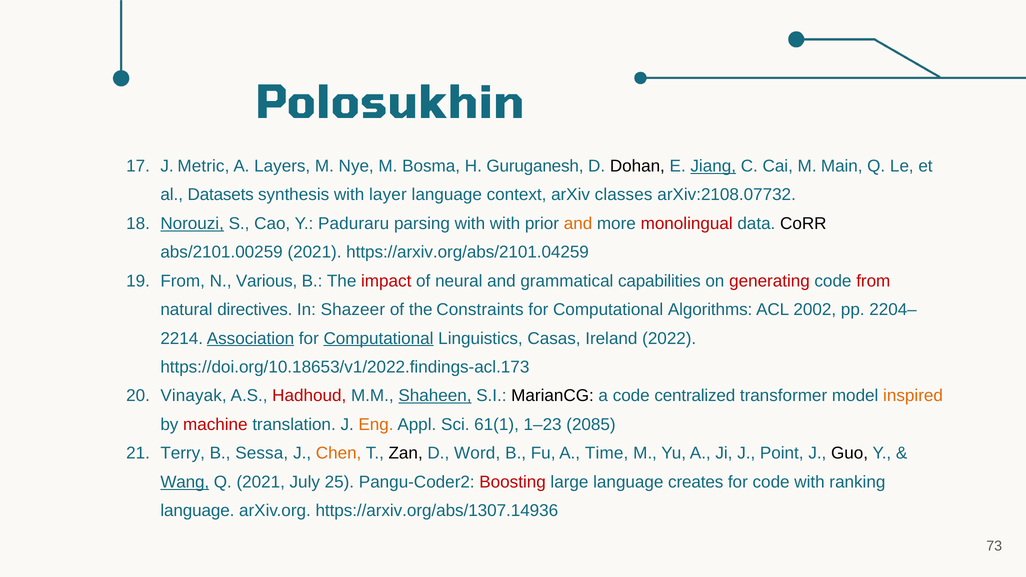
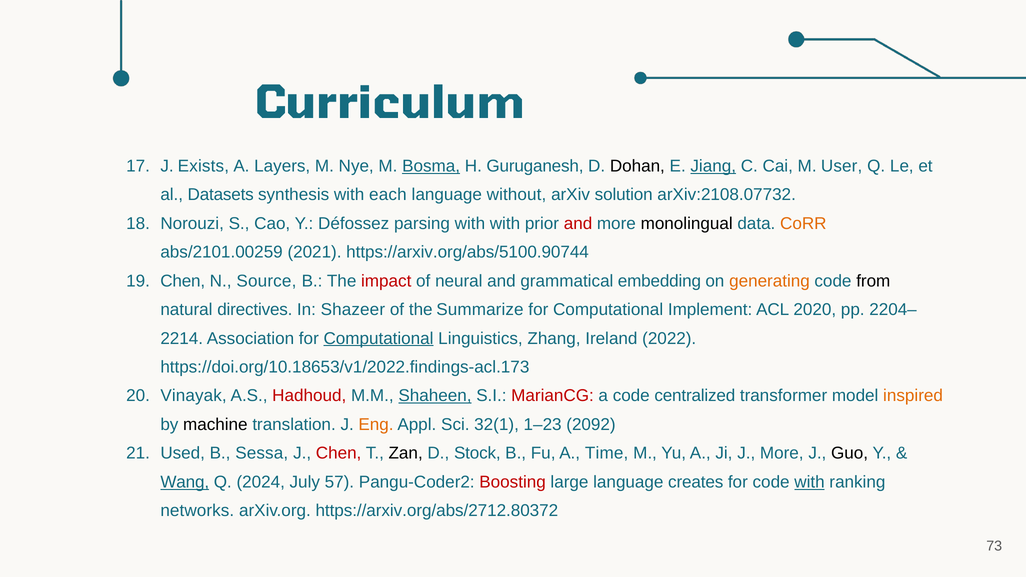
Polosukhin: Polosukhin -> Curriculum (390, 103)
Metric: Metric -> Exists (203, 166)
Bosma underline: none -> present (431, 166)
Main: Main -> User (842, 166)
layer: layer -> each (388, 195)
context: context -> without (516, 195)
classes: classes -> solution (624, 195)
Norouzi underline: present -> none (192, 224)
Paduraru: Paduraru -> Défossez (354, 224)
and colour: orange -> red (578, 224)
monolingual colour: red -> black (687, 224)
CoRR colour: black -> orange (803, 224)
https://arxiv.org/abs/2101.04259: https://arxiv.org/abs/2101.04259 -> https://arxiv.org/abs/5100.90744 (468, 252)
From: From -> Chen (183, 281)
Various: Various -> Source (266, 281)
capabilities: capabilities -> embedding (659, 281)
generating colour: red -> orange (769, 281)
from colour: red -> black (873, 281)
Constraints: Constraints -> Summarize (480, 310)
Algorithms: Algorithms -> Implement (710, 310)
2002: 2002 -> 2020 (815, 310)
Association underline: present -> none (250, 338)
Casas: Casas -> Zhang (554, 338)
MarianCG colour: black -> red (553, 396)
machine colour: red -> black (215, 425)
61(1: 61(1 -> 32(1 (497, 425)
2085: 2085 -> 2092 (591, 425)
Terry: Terry -> Used (183, 453)
Chen colour: orange -> red (339, 453)
Word: Word -> Stock (477, 453)
J Point: Point -> More (782, 453)
Q 2021: 2021 -> 2024 (261, 482)
25: 25 -> 57 (339, 482)
with underline: none -> present (810, 482)
language: language -> networks (197, 511)
https://arxiv.org/abs/1307.14936: https://arxiv.org/abs/1307.14936 -> https://arxiv.org/abs/2712.80372 (437, 511)
